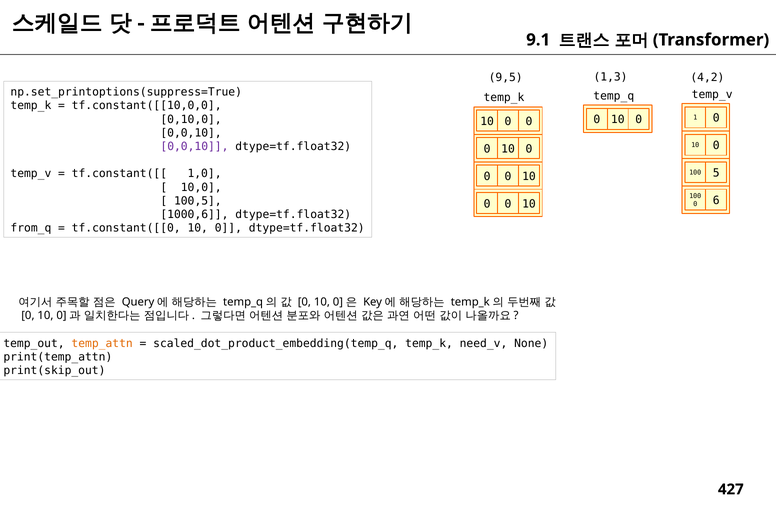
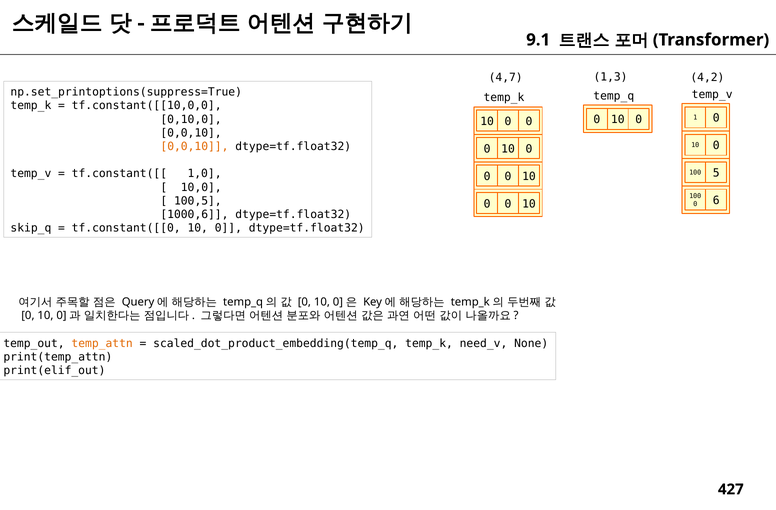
9,5: 9,5 -> 4,7 (506, 78)
0,0,10 colour: purple -> orange (194, 146)
from_q: from_q -> skip_q (31, 228)
print(skip_out: print(skip_out -> print(elif_out (54, 370)
